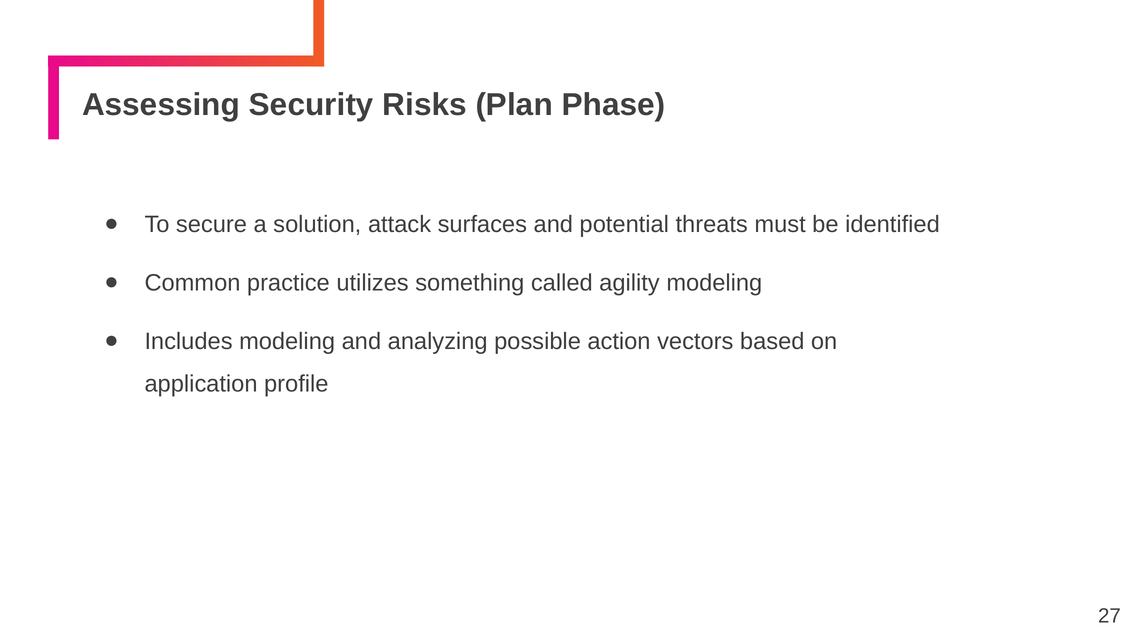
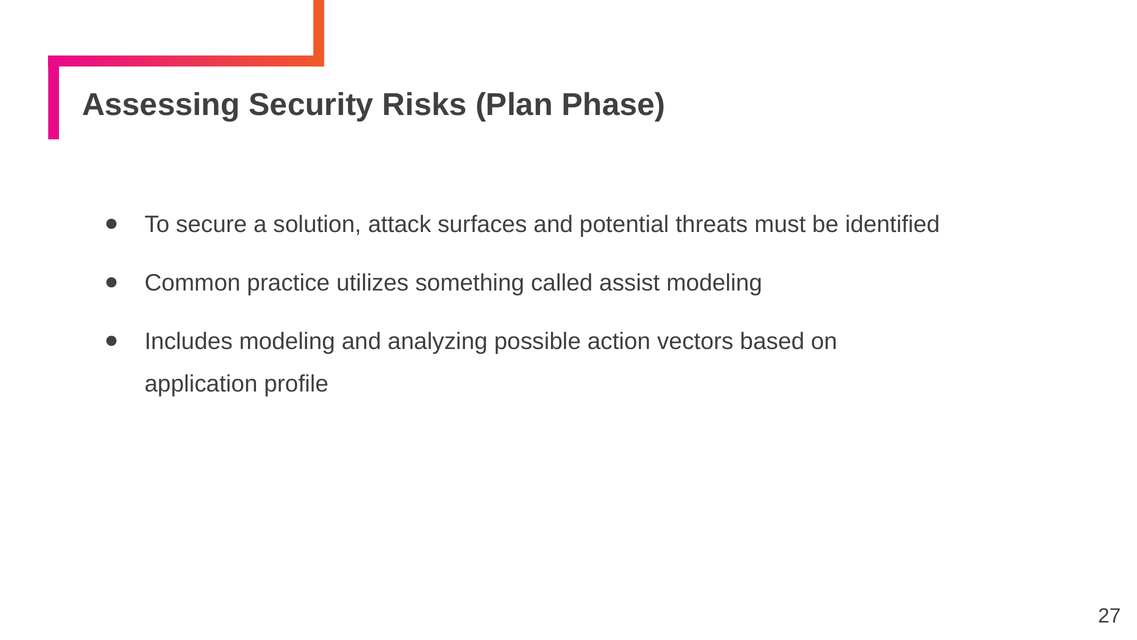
agility: agility -> assist (629, 283)
